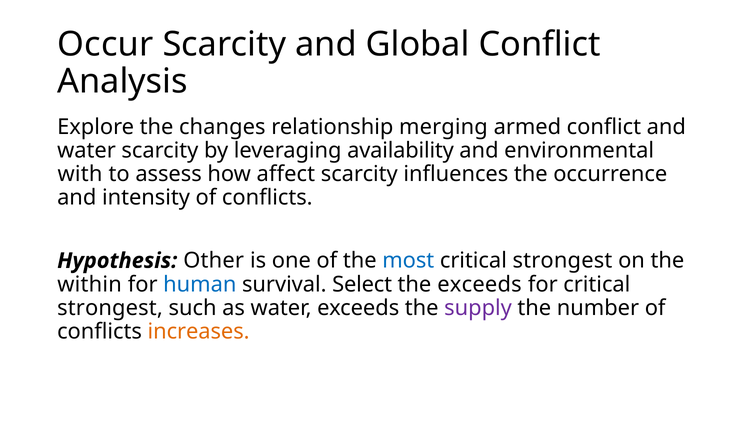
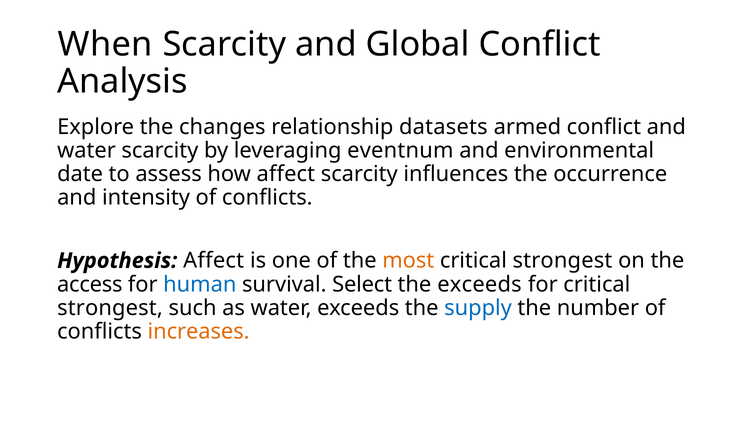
Occur: Occur -> When (105, 44)
merging: merging -> datasets (443, 127)
availability: availability -> eventnum (400, 150)
with: with -> date (80, 174)
Hypothesis Other: Other -> Affect (214, 261)
most colour: blue -> orange (408, 261)
within: within -> access (90, 284)
supply colour: purple -> blue (478, 308)
